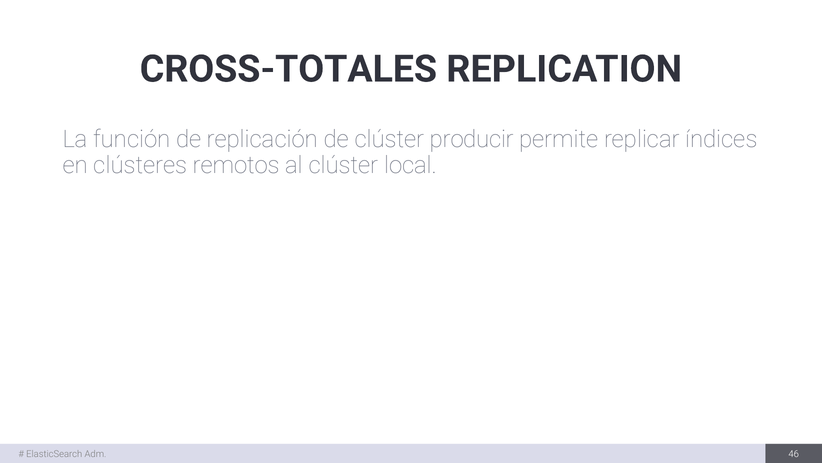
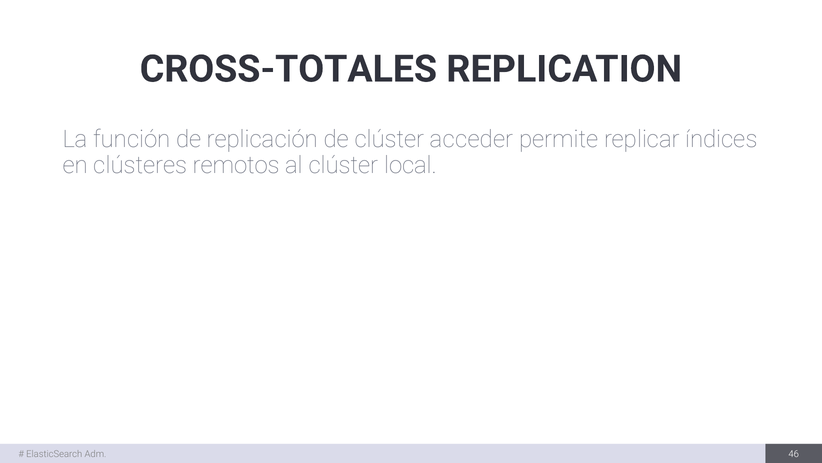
producir: producir -> acceder (472, 139)
